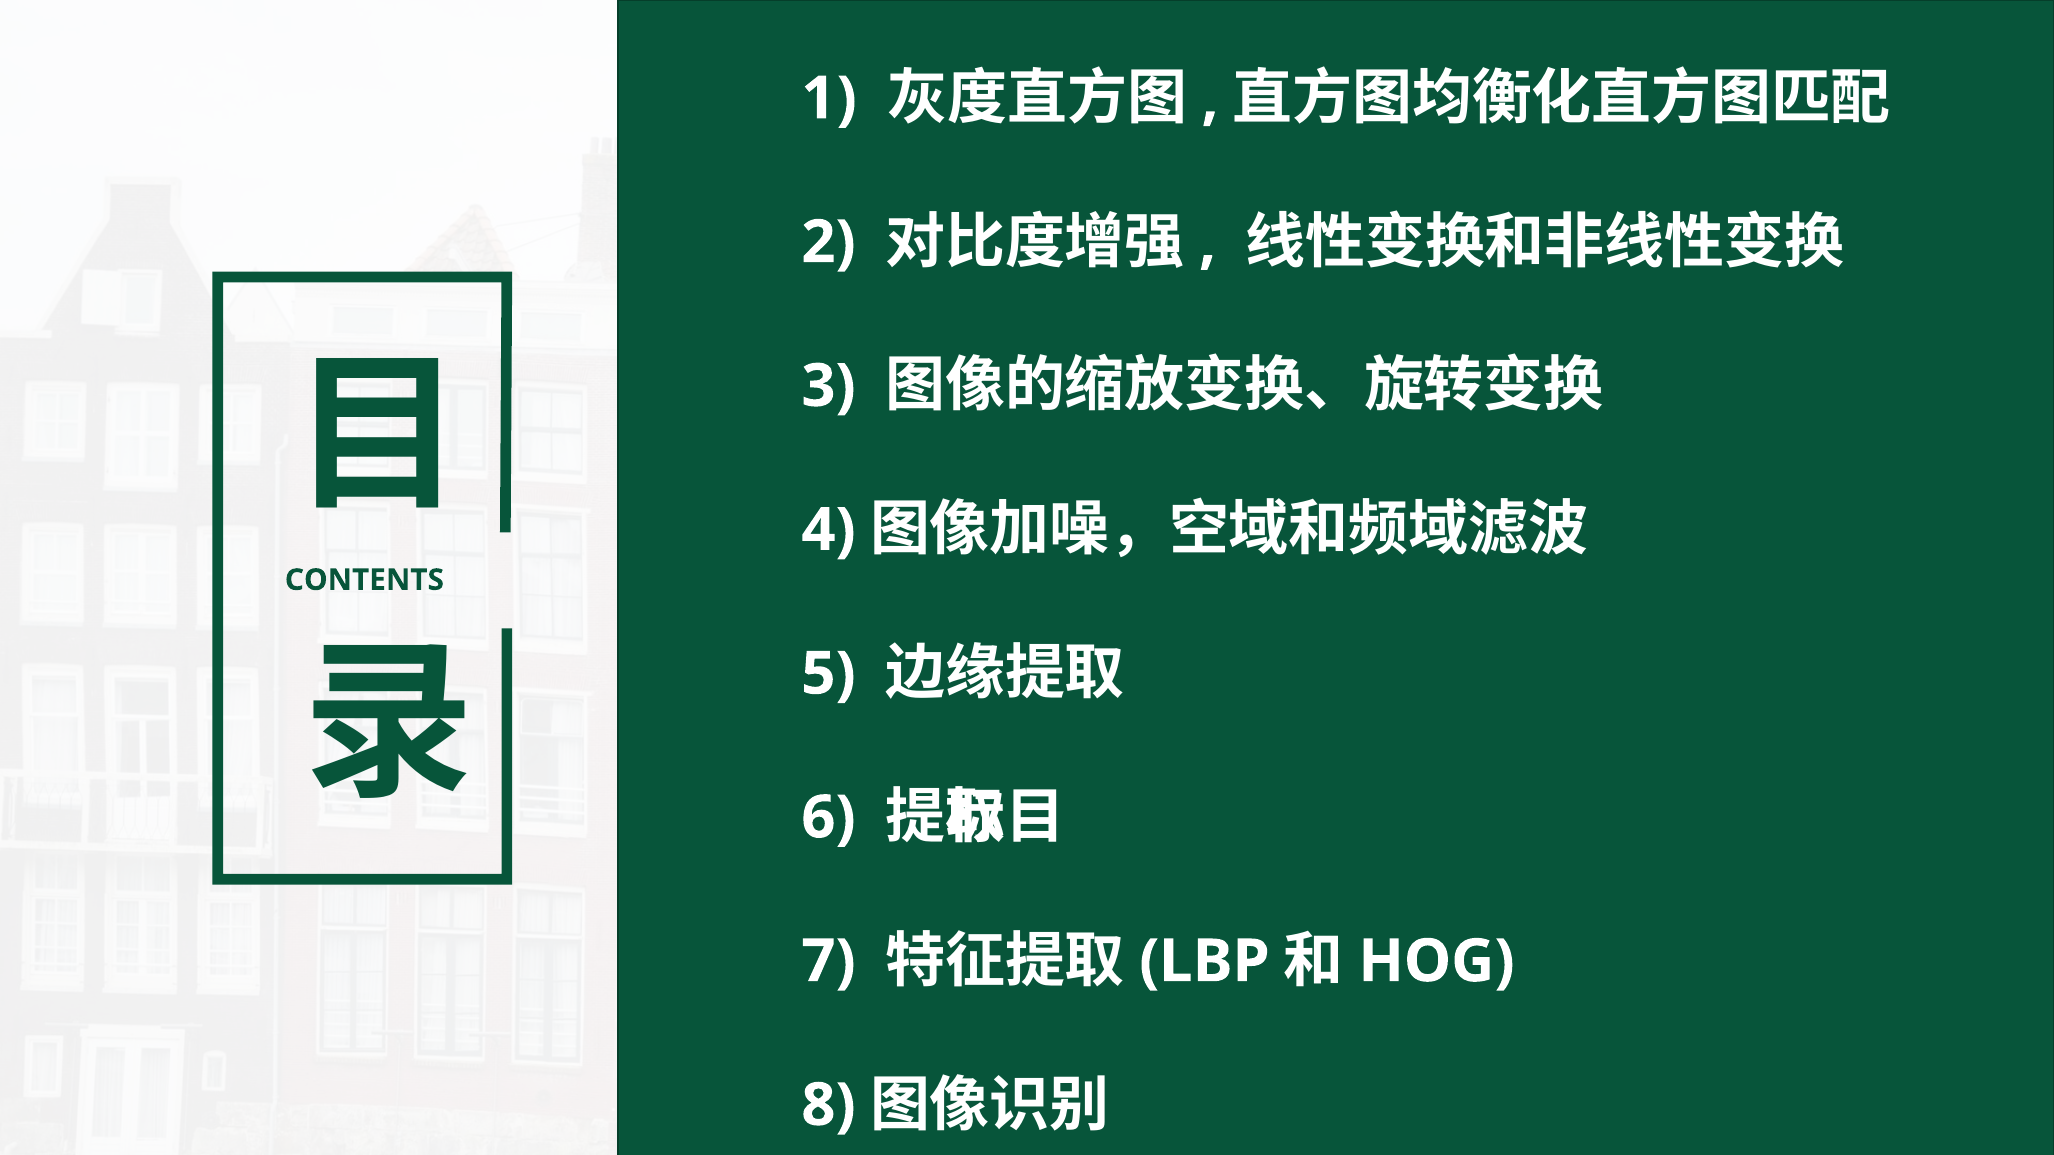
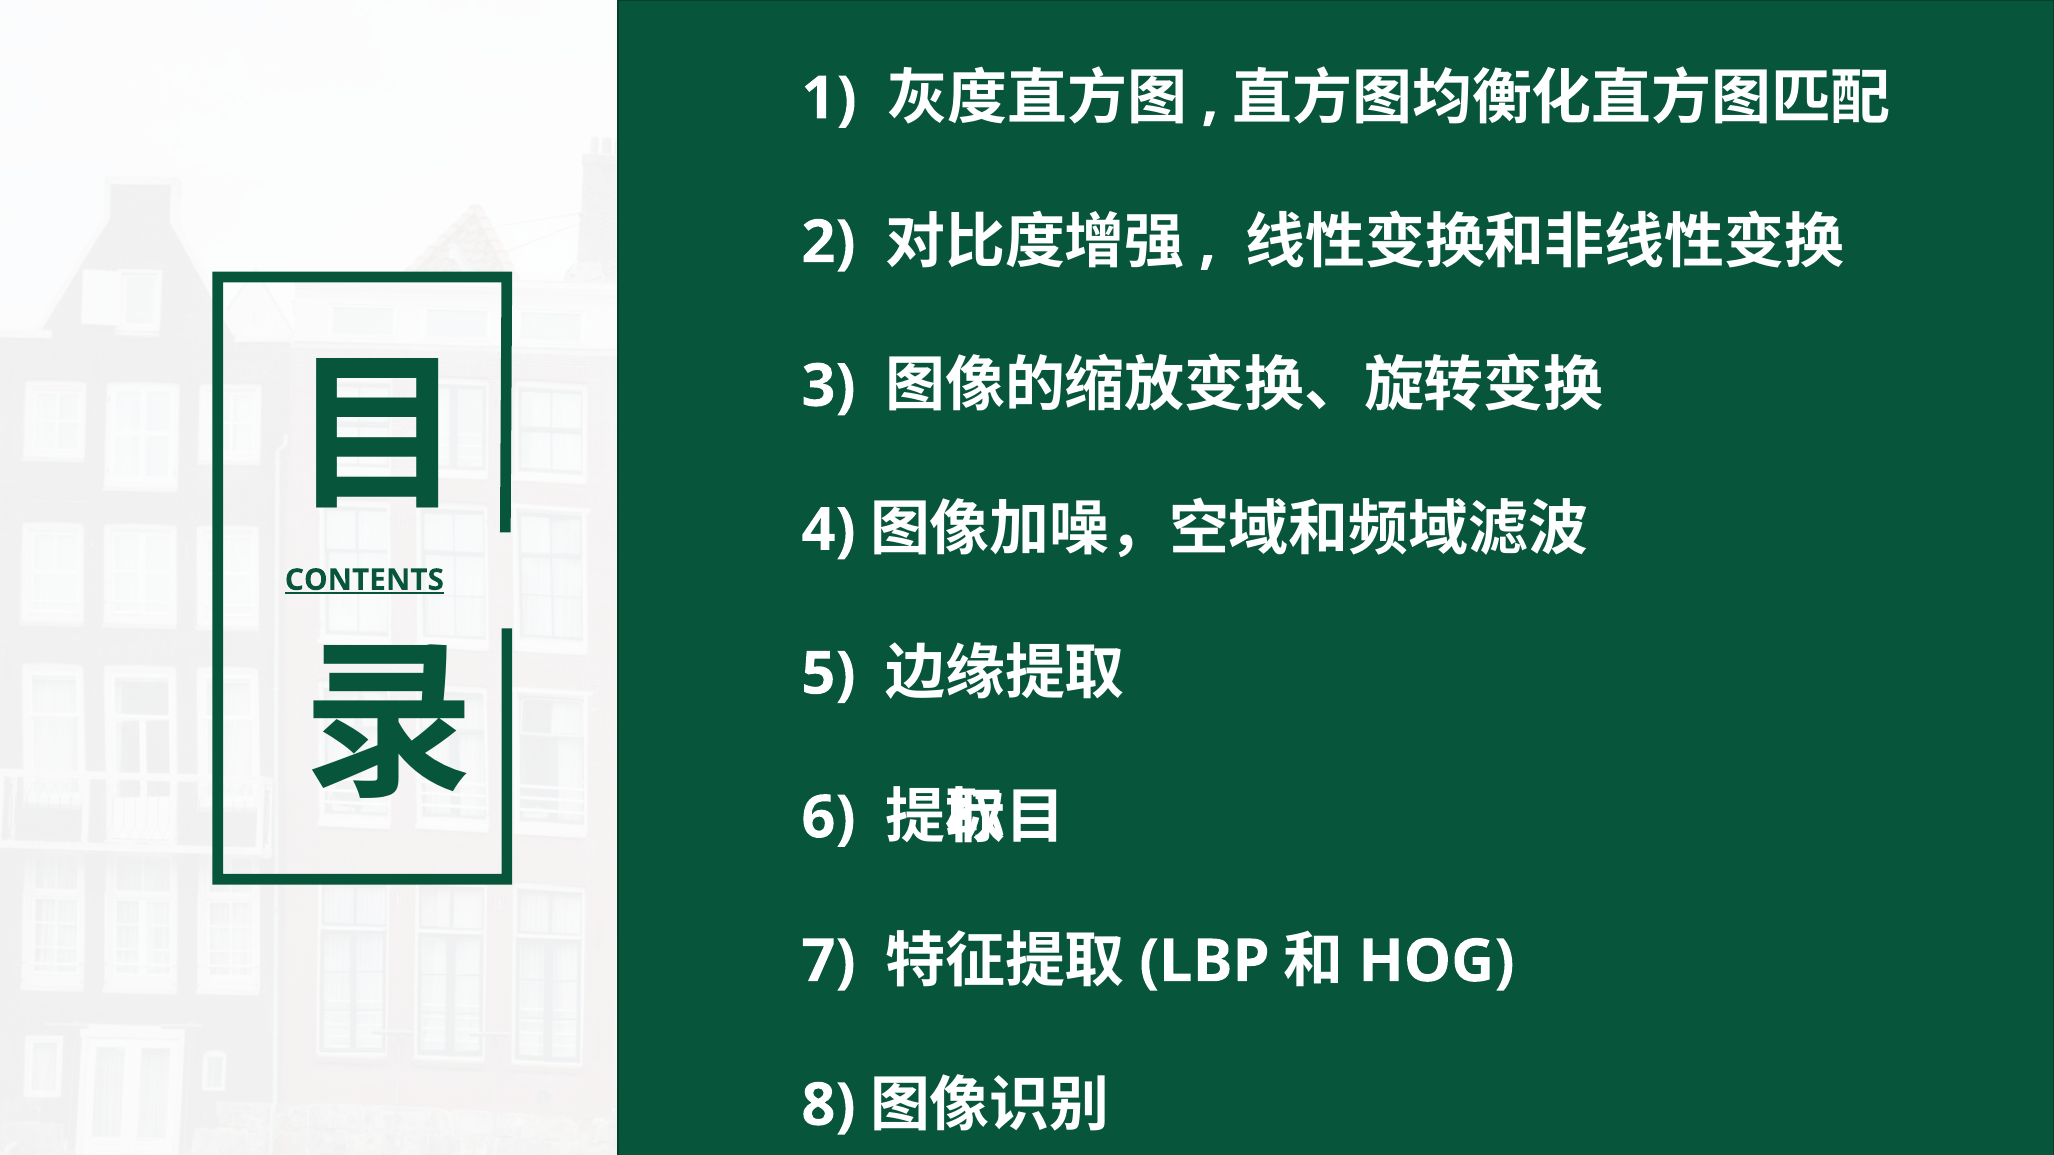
CONTENTS underline: none -> present (364, 580)
